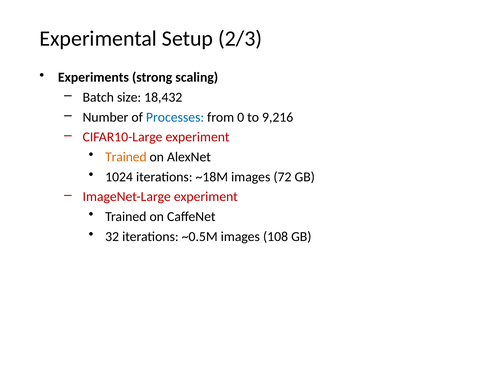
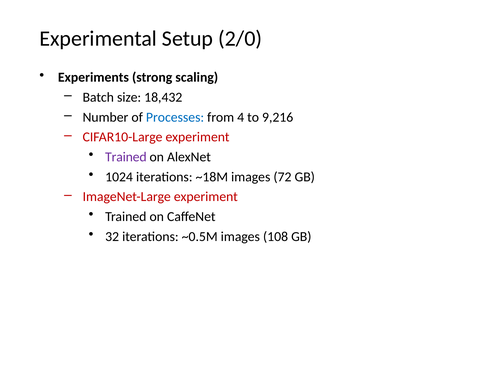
2/3: 2/3 -> 2/0 (240, 38)
0: 0 -> 4 (241, 117)
Trained colour: orange -> purple (126, 157)
